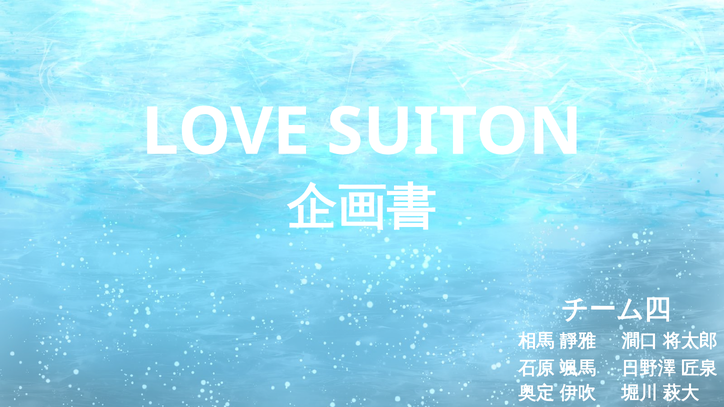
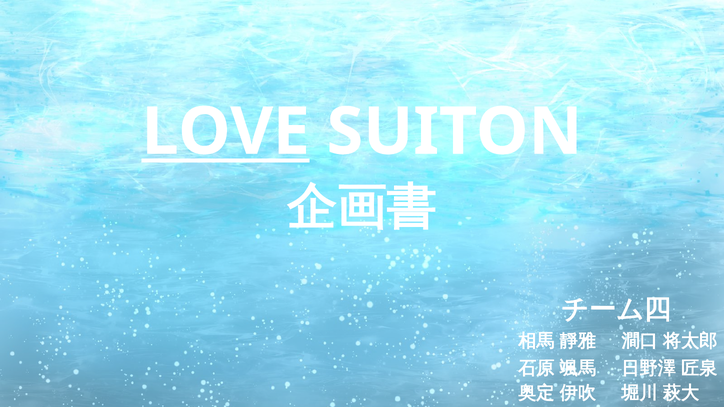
LOVE underline: none -> present (226, 132)
